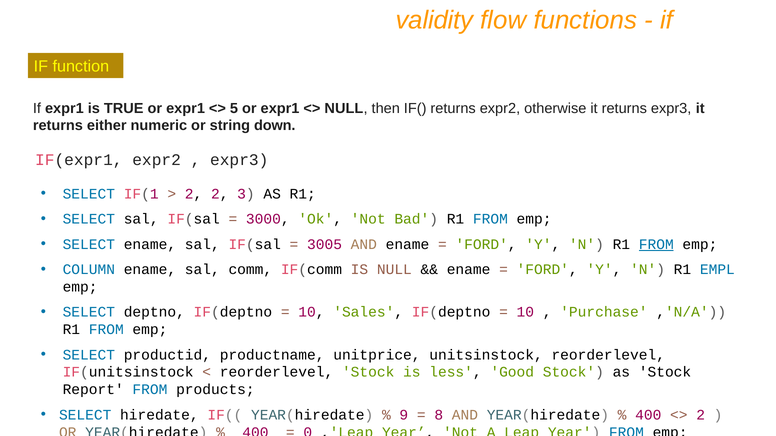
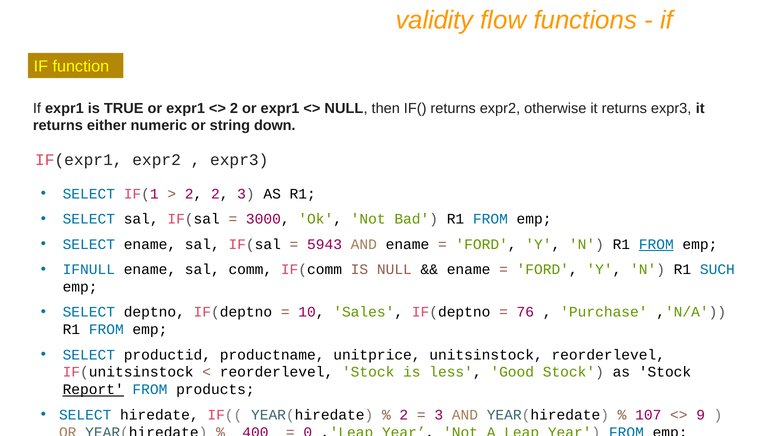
5: 5 -> 2 (234, 108)
3005: 3005 -> 5943 (325, 245)
COLUMN: COLUMN -> IFNULL (89, 270)
EMPL: EMPL -> SUCH (717, 270)
10: 10 -> 76 (525, 312)
Report underline: none -> present (93, 390)
9: 9 -> 2 (404, 415)
8: 8 -> 3 (439, 415)
400: 400 -> 107 (648, 415)
2: 2 -> 9 (701, 415)
